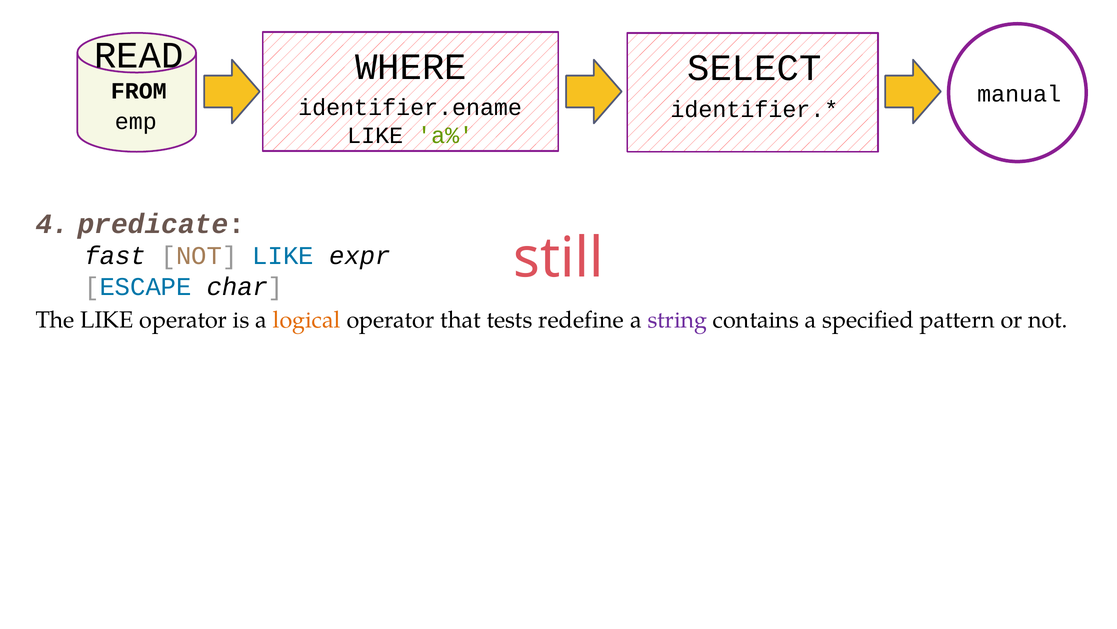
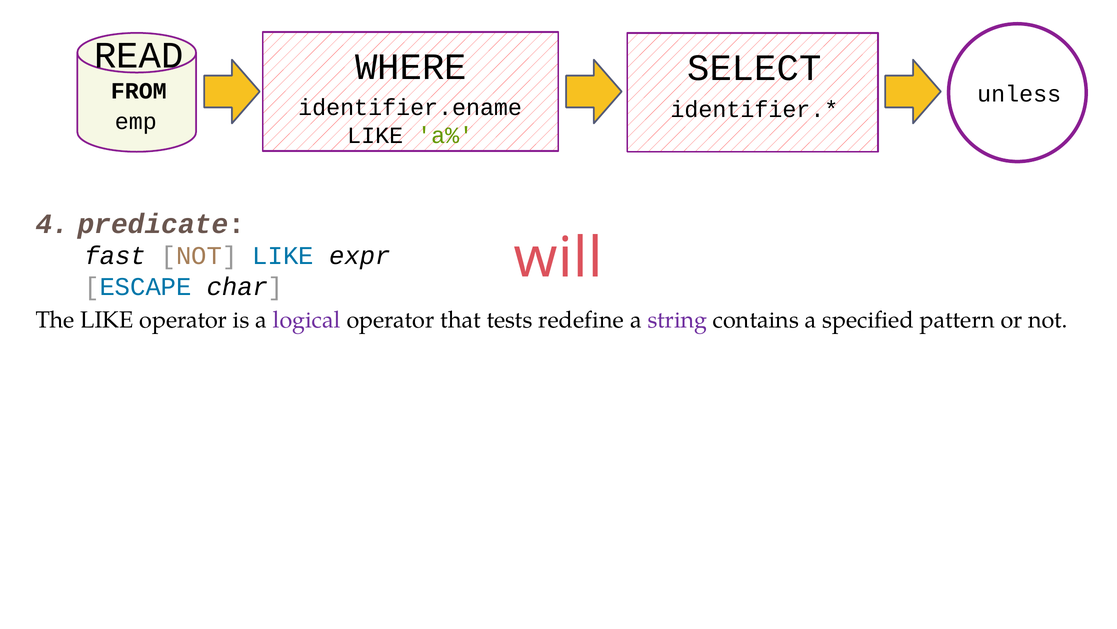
manual: manual -> unless (1019, 94)
still: still -> will (558, 258)
logical colour: orange -> purple (307, 320)
